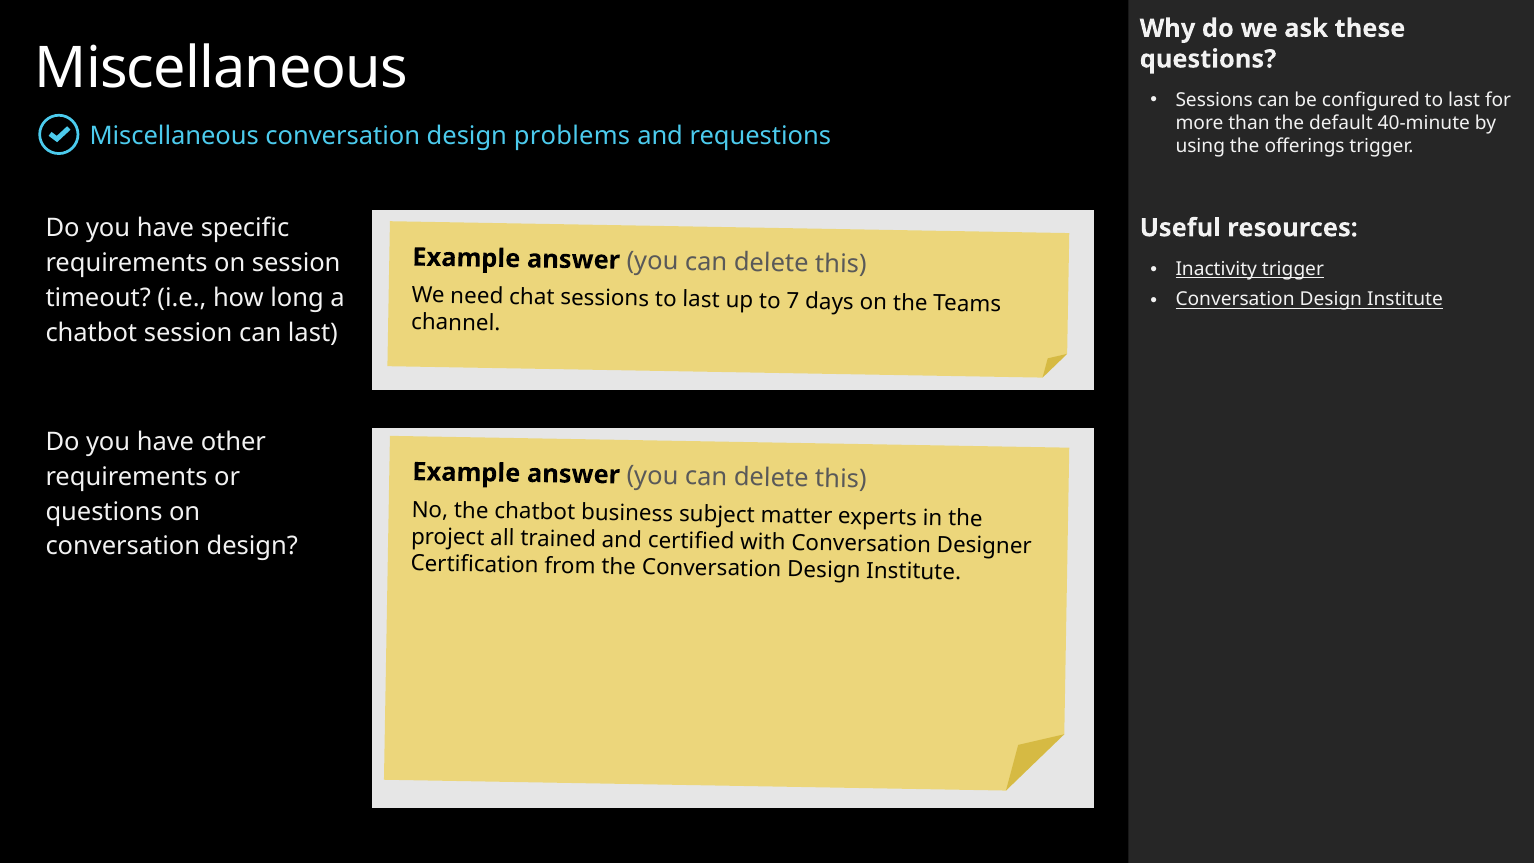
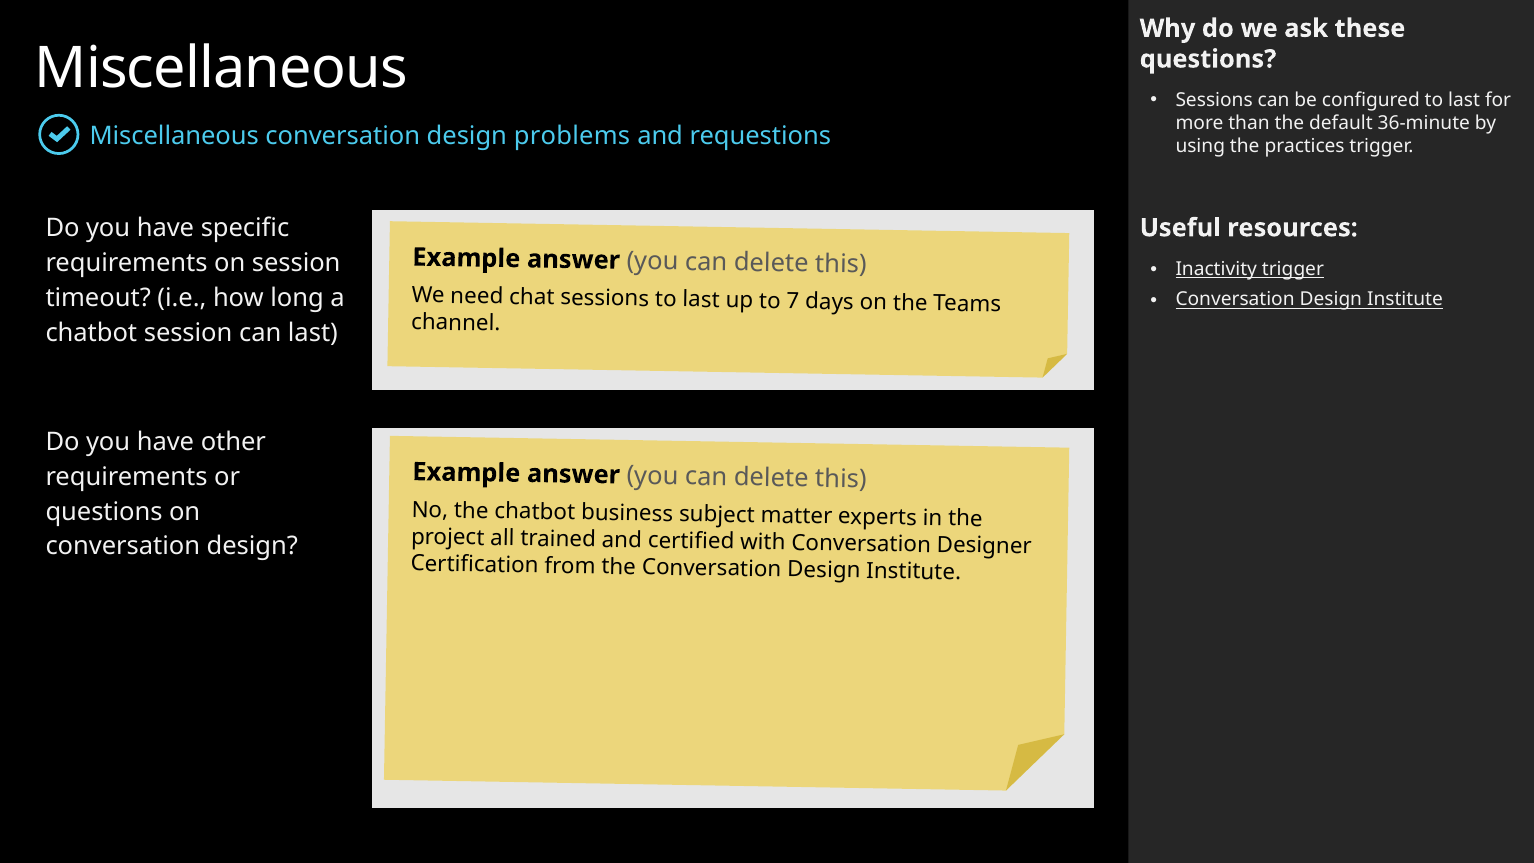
40-minute: 40-minute -> 36-minute (1424, 123)
offerings: offerings -> practices (1305, 146)
